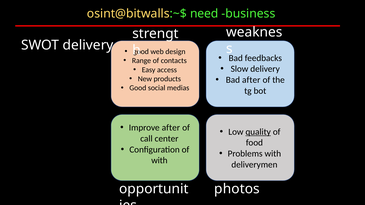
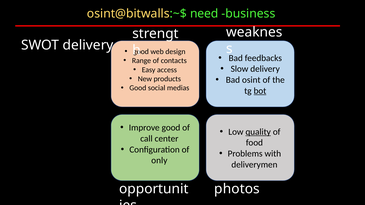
Bad after: after -> osint (251, 80)
bot underline: none -> present (260, 91)
Improve after: after -> good (171, 128)
with: with -> only (159, 161)
